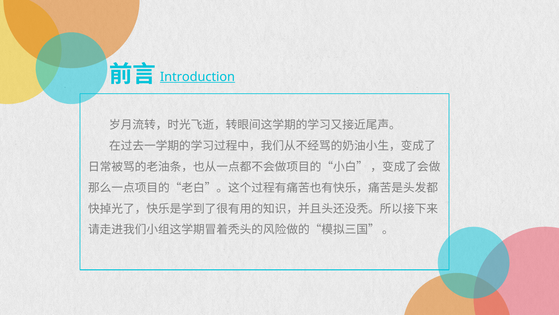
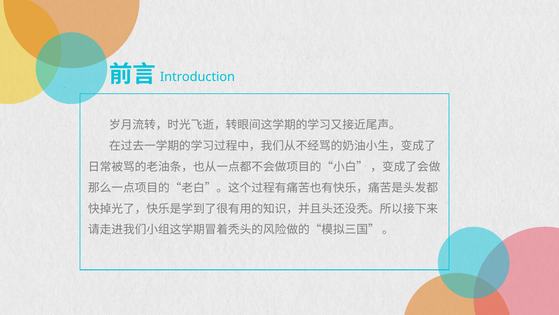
Introduction underline: present -> none (197, 77)
